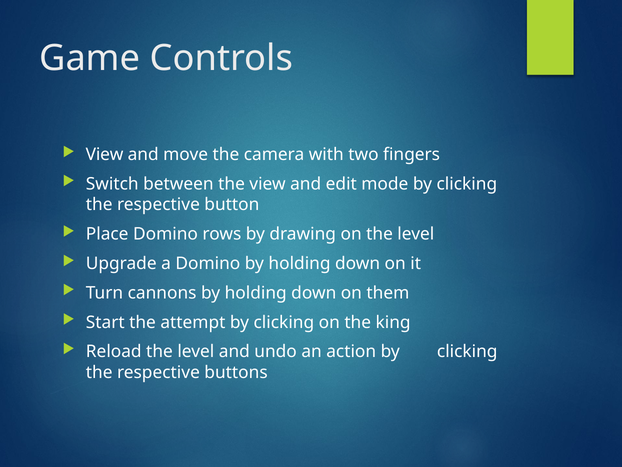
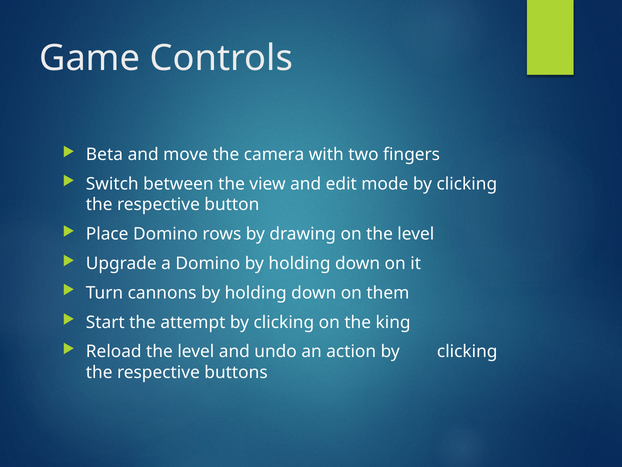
View: View -> Beta (104, 154)
